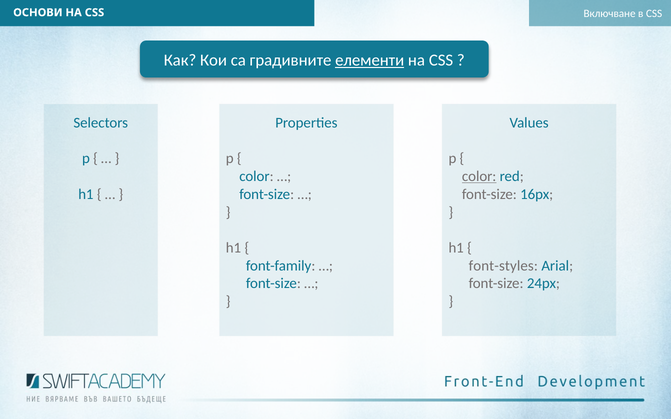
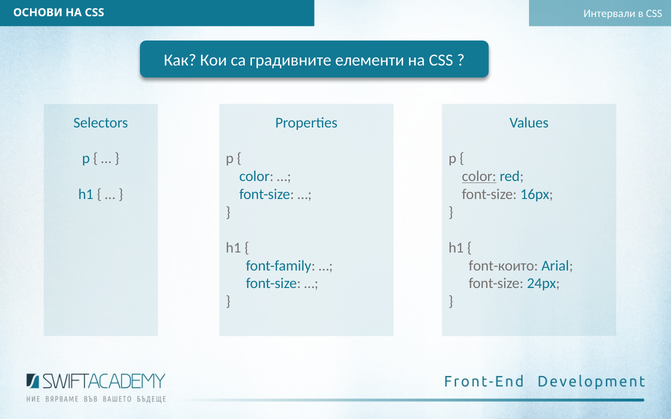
Включване: Включване -> Интервали (610, 14)
елементи underline: present -> none (370, 60)
font-styles: font-styles -> font-които (503, 266)
